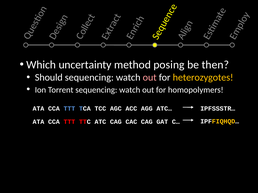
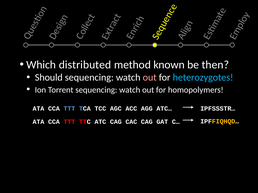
uncertainty: uncertainty -> distributed (85, 65)
posing: posing -> known (169, 65)
heterozygotes colour: yellow -> light blue (203, 78)
